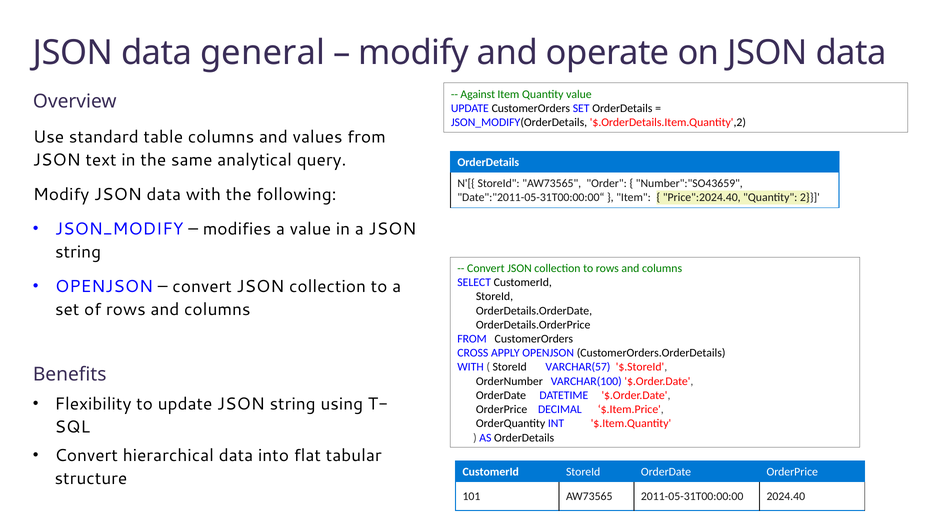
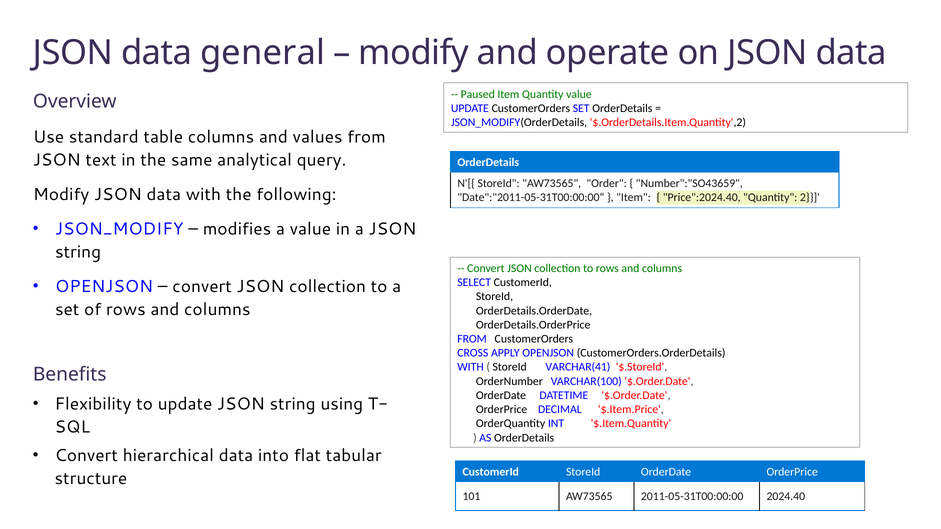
Against: Against -> Paused (478, 94)
VARCHAR(57: VARCHAR(57 -> VARCHAR(41 (578, 367)
